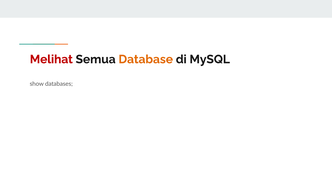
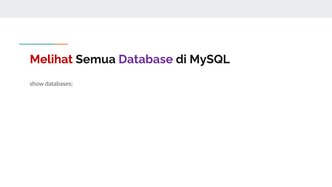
Database colour: orange -> purple (146, 59)
